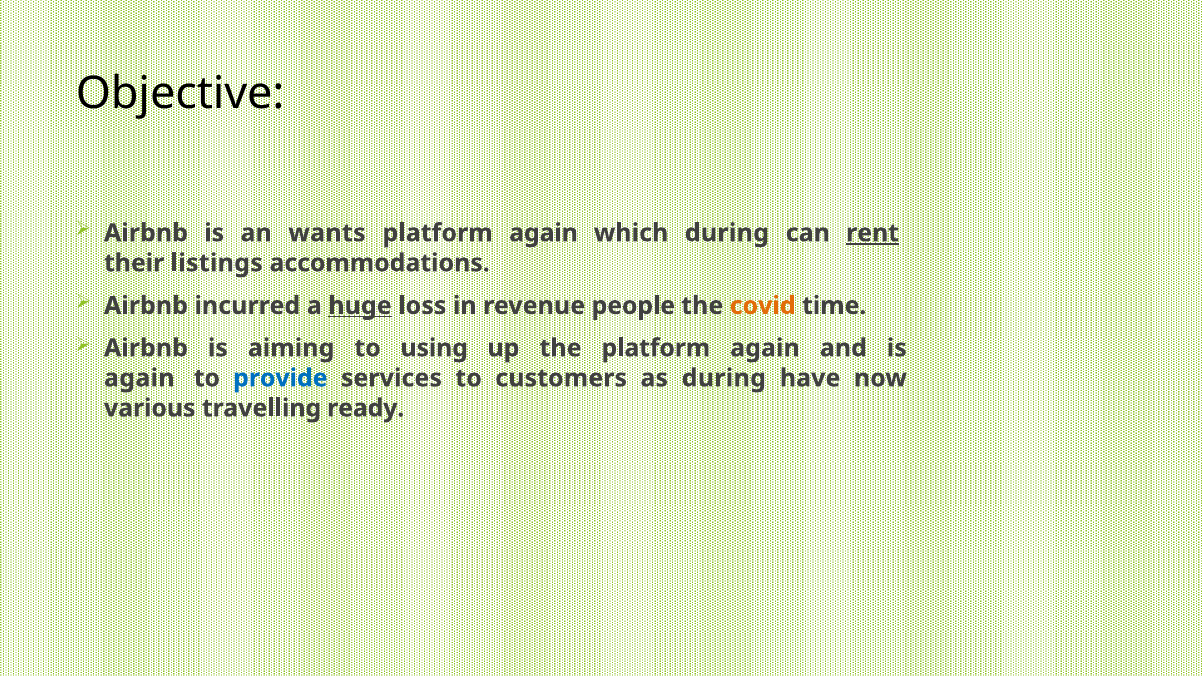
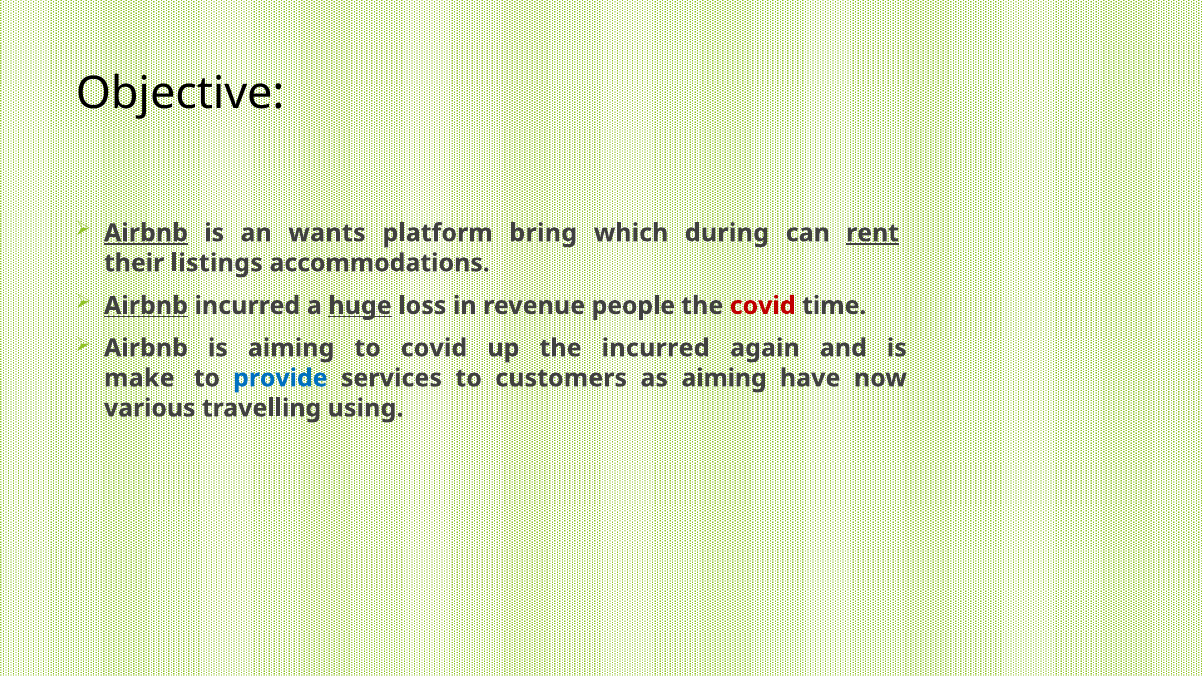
Airbnb underline: none -> present (146, 233)
again: again -> bring (543, 233)
Airbnb underline: none -> present (146, 306)
covid colour: orange -> red (763, 306)
to using: using -> covid (434, 348)
the platform: platform -> incurred (656, 348)
again: again -> make (139, 379)
as during: during -> aiming (724, 379)
ready: ready -> using (366, 409)
